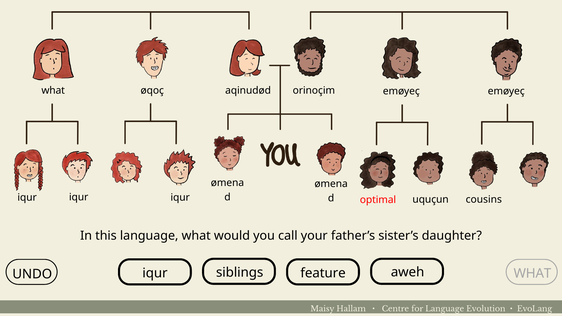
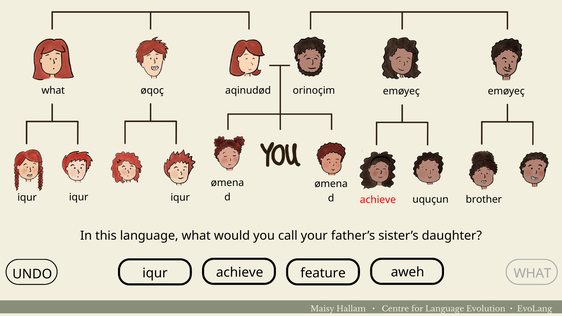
cousins: cousins -> brother (484, 199)
optimal: optimal -> achieve (378, 200)
siblings: siblings -> achieve (240, 273)
